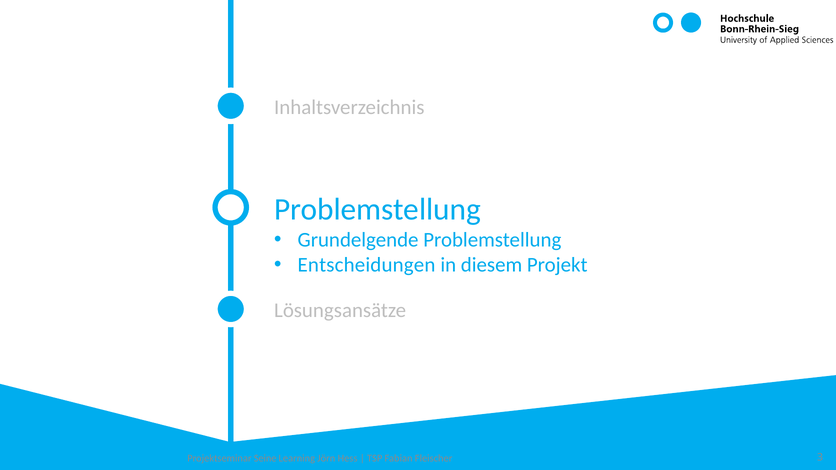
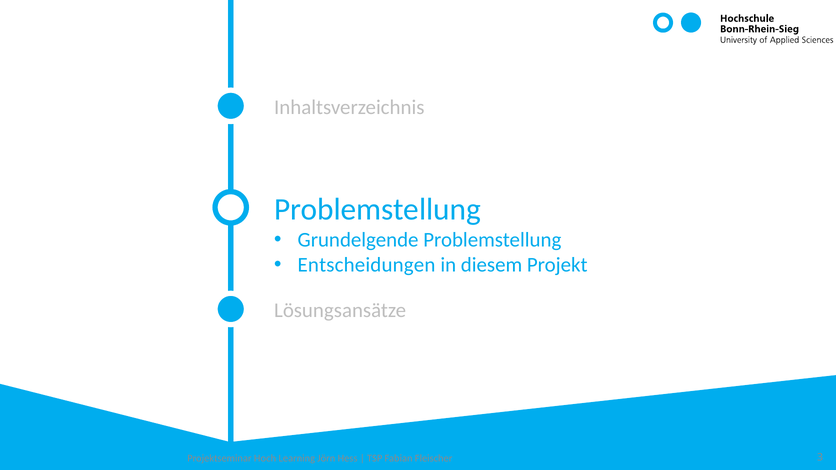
Seine: Seine -> Hoch (265, 458)
